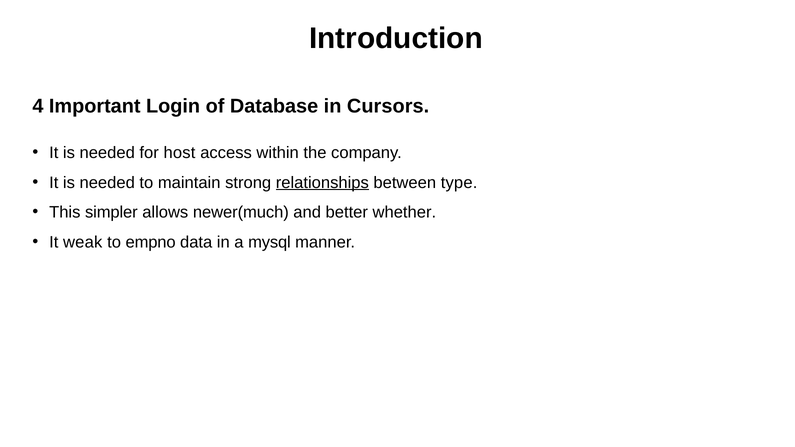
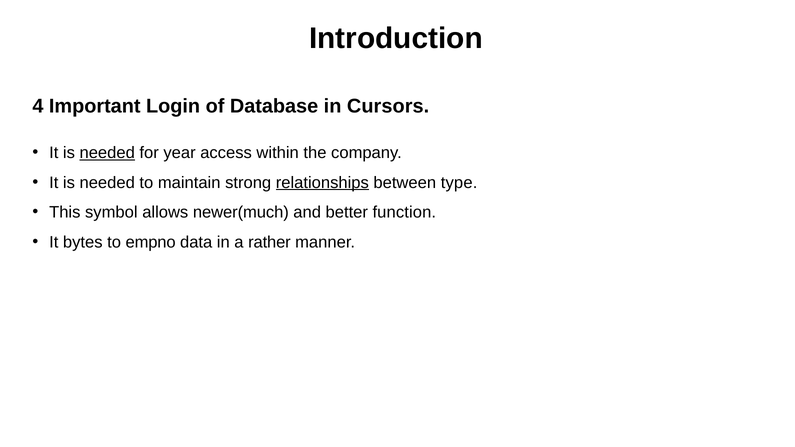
needed underline: none -> present (107, 153)
host: host -> year (180, 153)
simpler: simpler -> symbol (111, 212)
whether: whether -> function (404, 212)
weak: weak -> bytes (83, 242)
mysql: mysql -> rather (269, 242)
